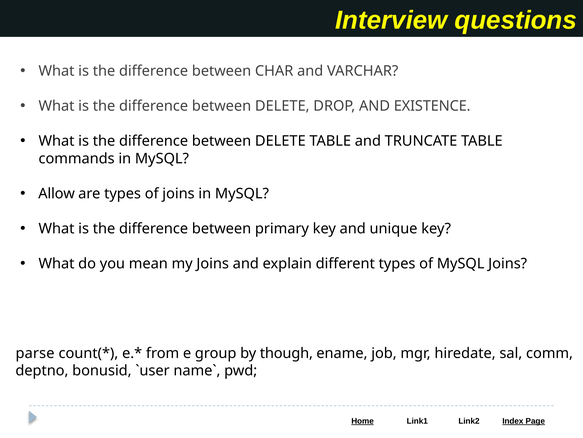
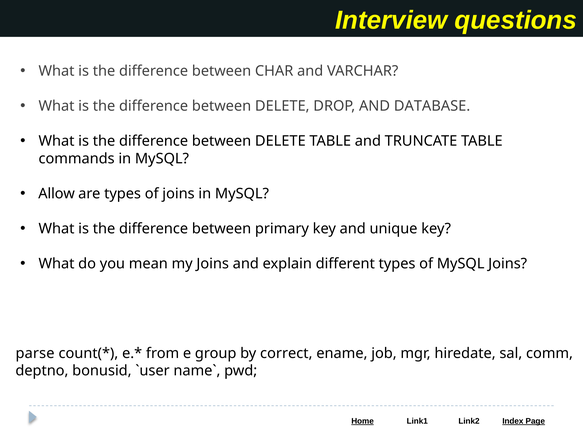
EXISTENCE: EXISTENCE -> DATABASE (432, 106)
though: though -> correct (286, 353)
